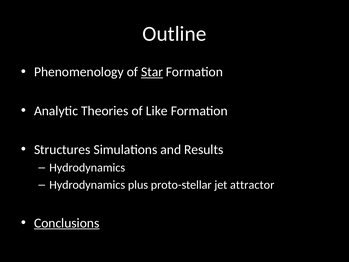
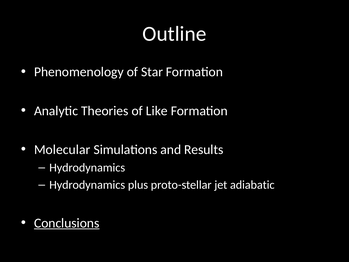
Star underline: present -> none (152, 72)
Structures: Structures -> Molecular (62, 150)
attractor: attractor -> adiabatic (252, 185)
